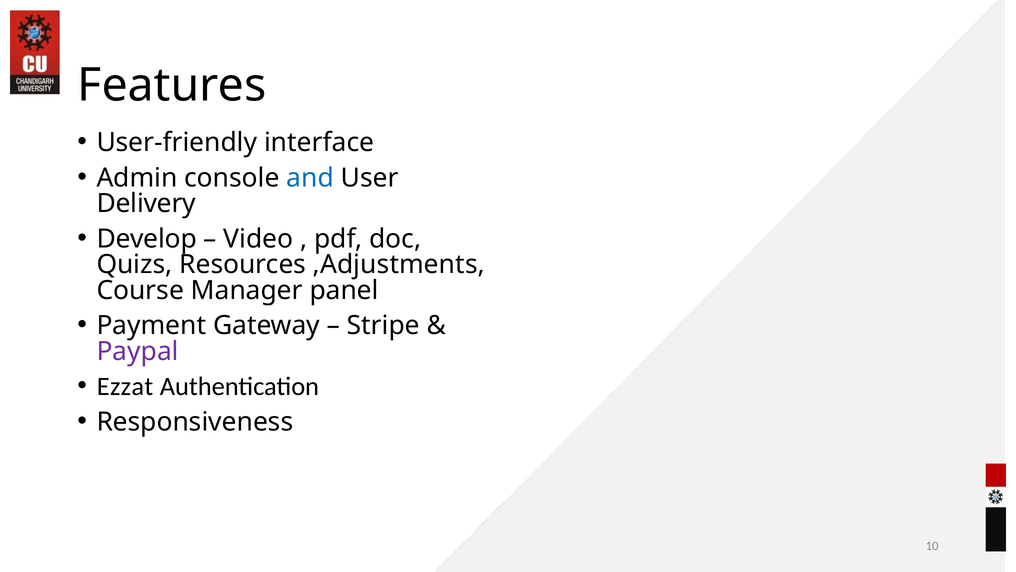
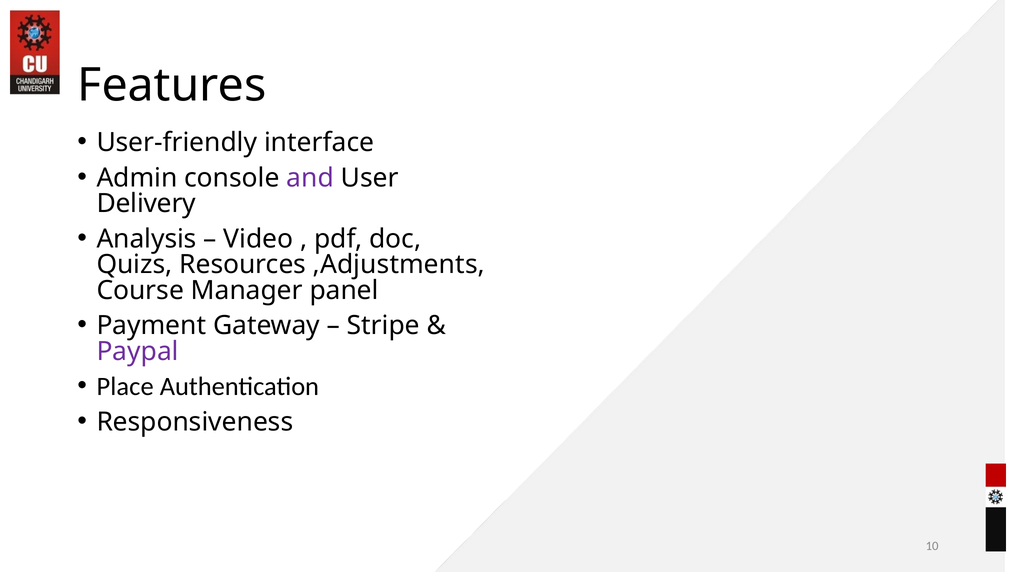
and colour: blue -> purple (310, 178)
Develop: Develop -> Analysis (147, 239)
Ezzat: Ezzat -> Place (125, 386)
